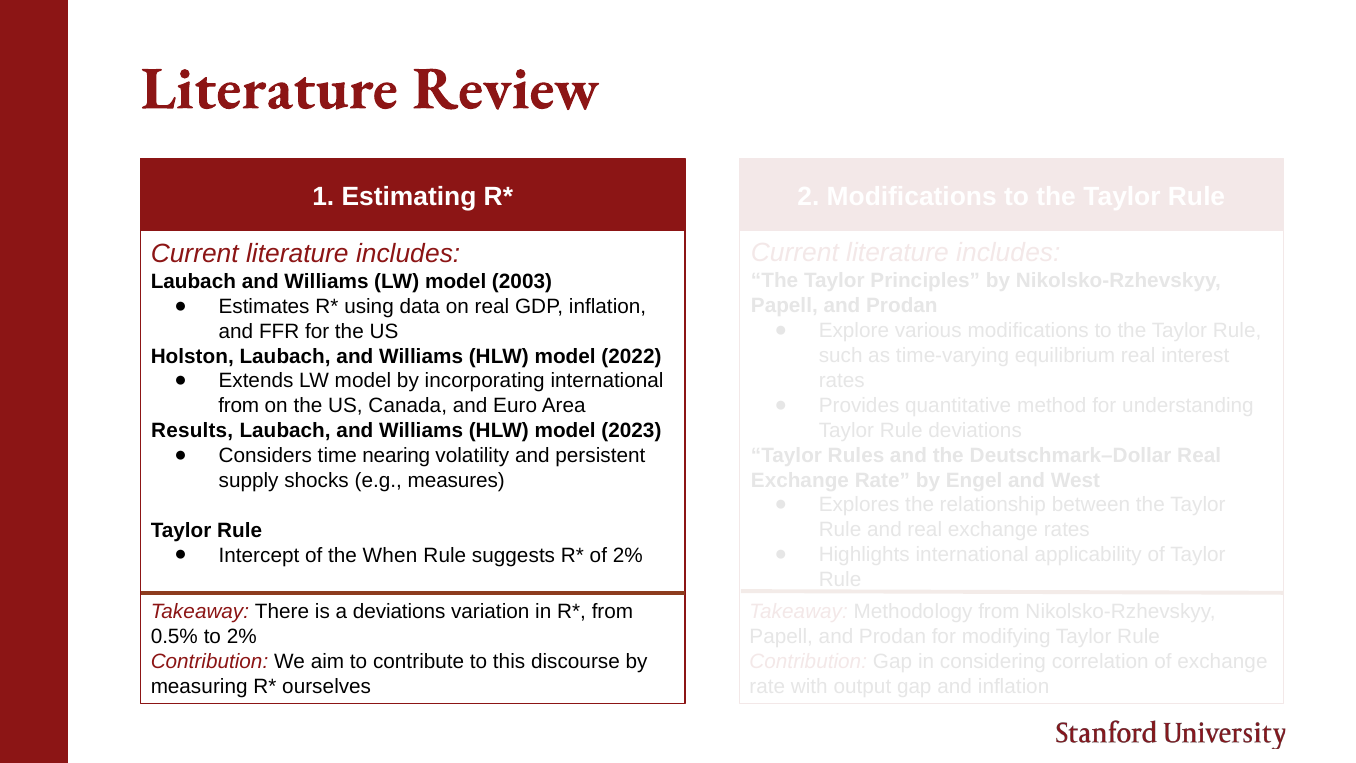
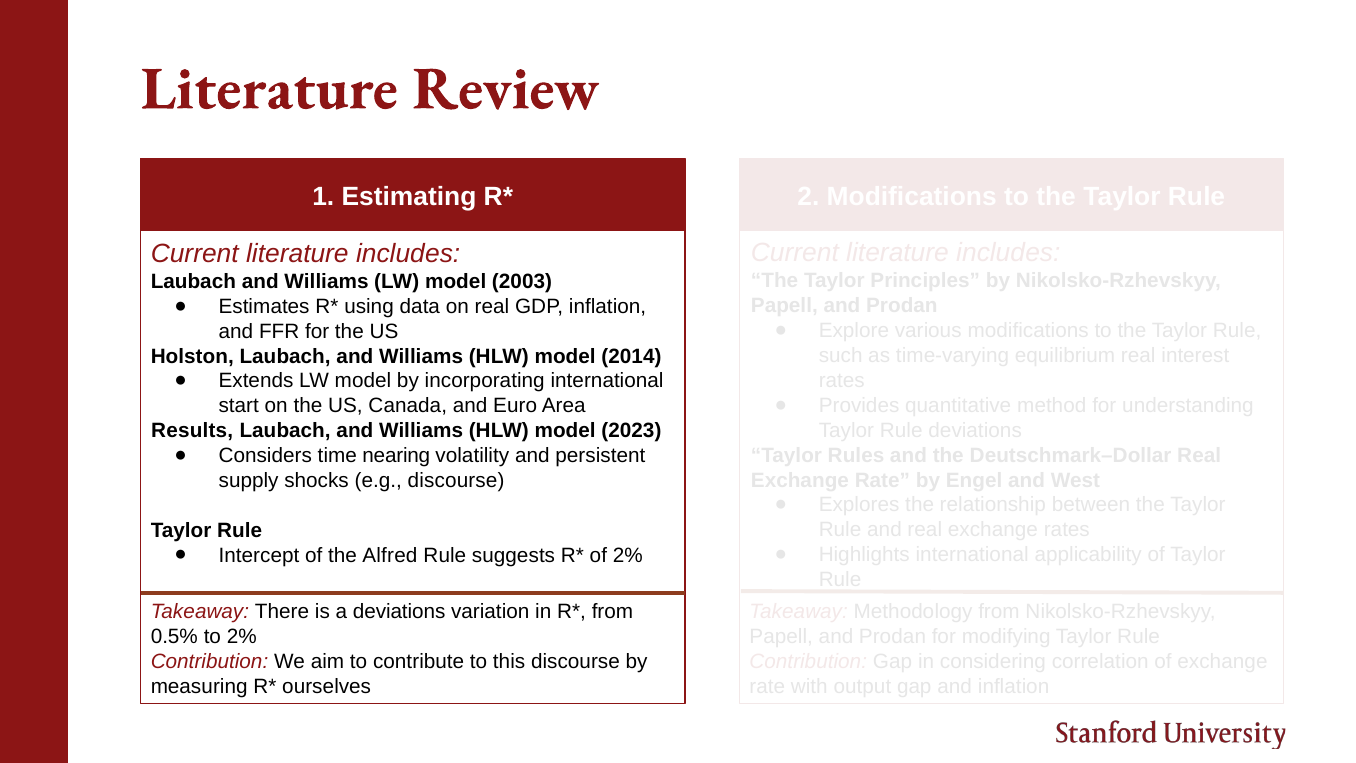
2022: 2022 -> 2014 (631, 356)
from: from -> start (239, 406)
e.g measures: measures -> discourse (456, 481)
When: When -> Alfred (390, 555)
